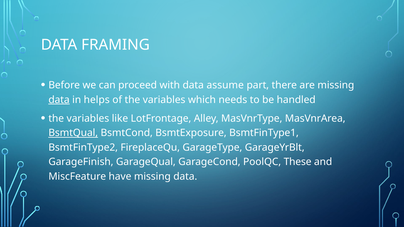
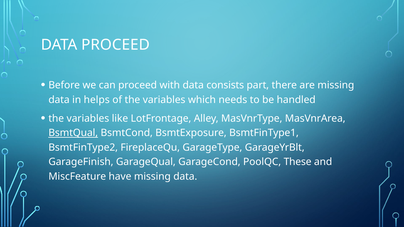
DATA FRAMING: FRAMING -> PROCEED (115, 45)
assume: assume -> consists (225, 85)
data underline: present -> none (59, 100)
